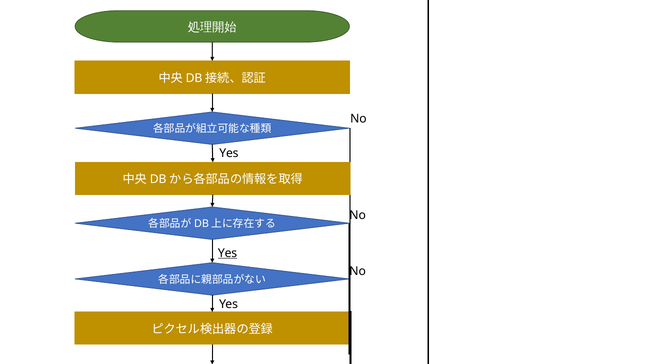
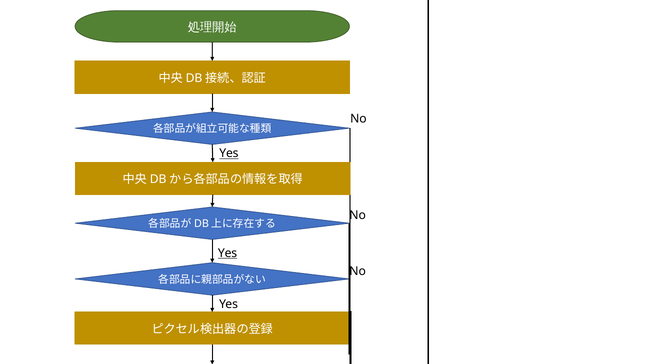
Yes underline: none -> present (229, 153)
